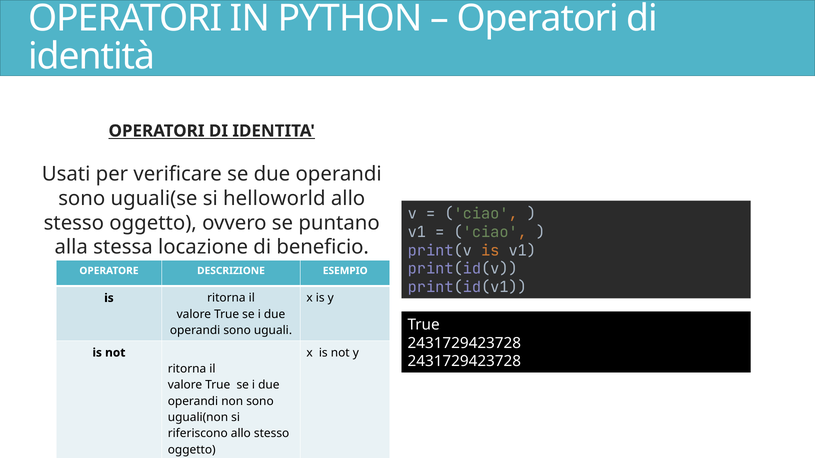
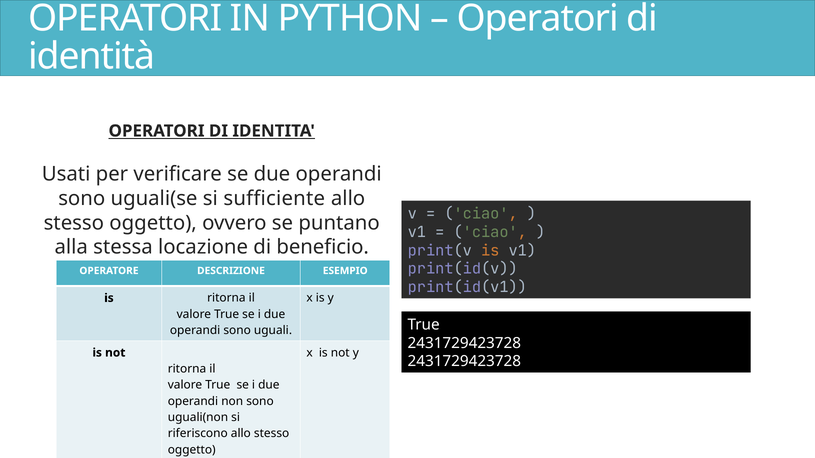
helloworld: helloworld -> sufficiente (274, 199)
